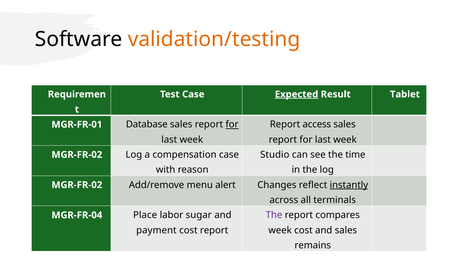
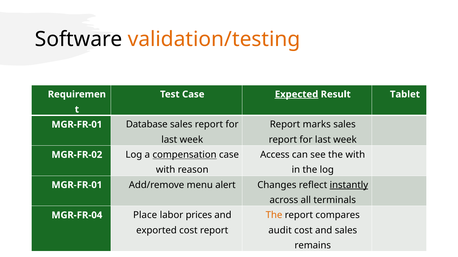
access: access -> marks (317, 125)
for underline: present -> none (232, 125)
Studio: Studio -> Access (275, 155)
the time: time -> with (355, 155)
compensation underline: none -> present (185, 155)
MGR-FR-02: MGR-FR-02 -> MGR-FR-01 (77, 185)
The colour: purple -> orange (274, 216)
sugar: sugar -> prices (199, 216)
payment: payment -> exported (156, 231)
week: week -> audit (280, 231)
